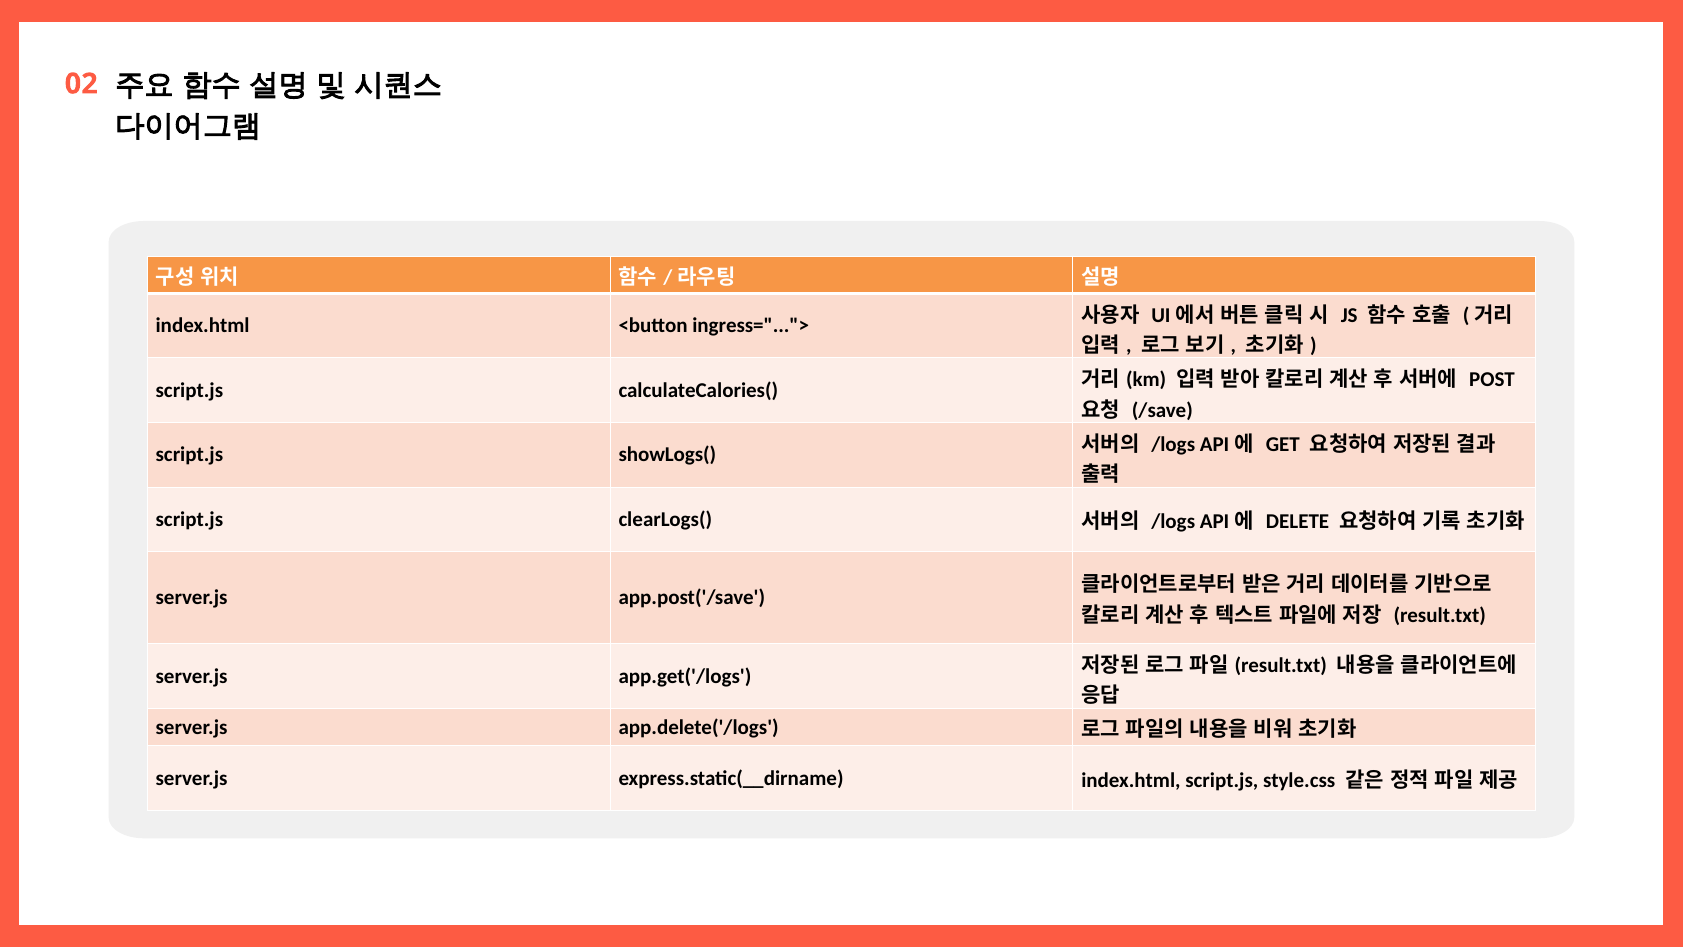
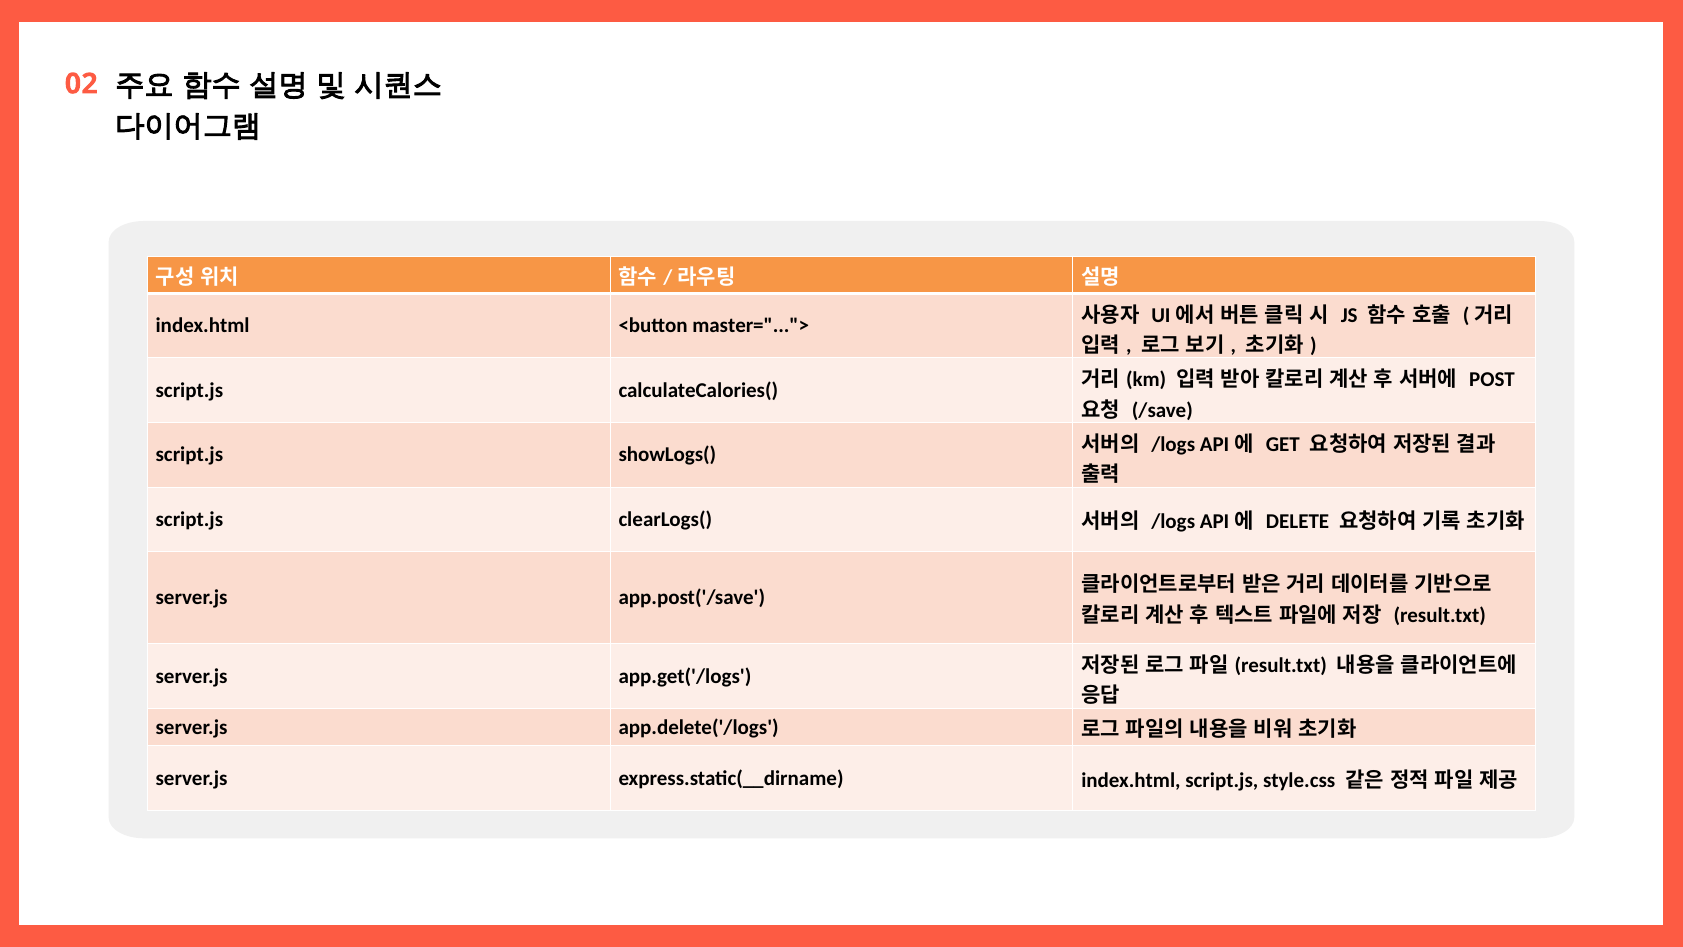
ingress="...">: ingress="..."> -> master="..."> (751, 326)
